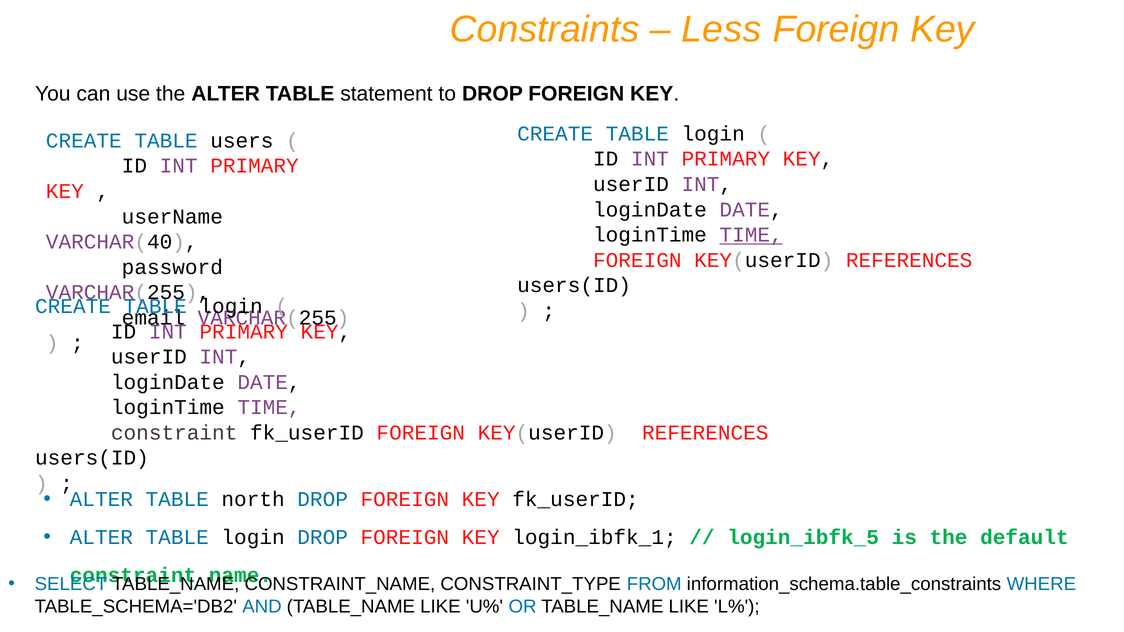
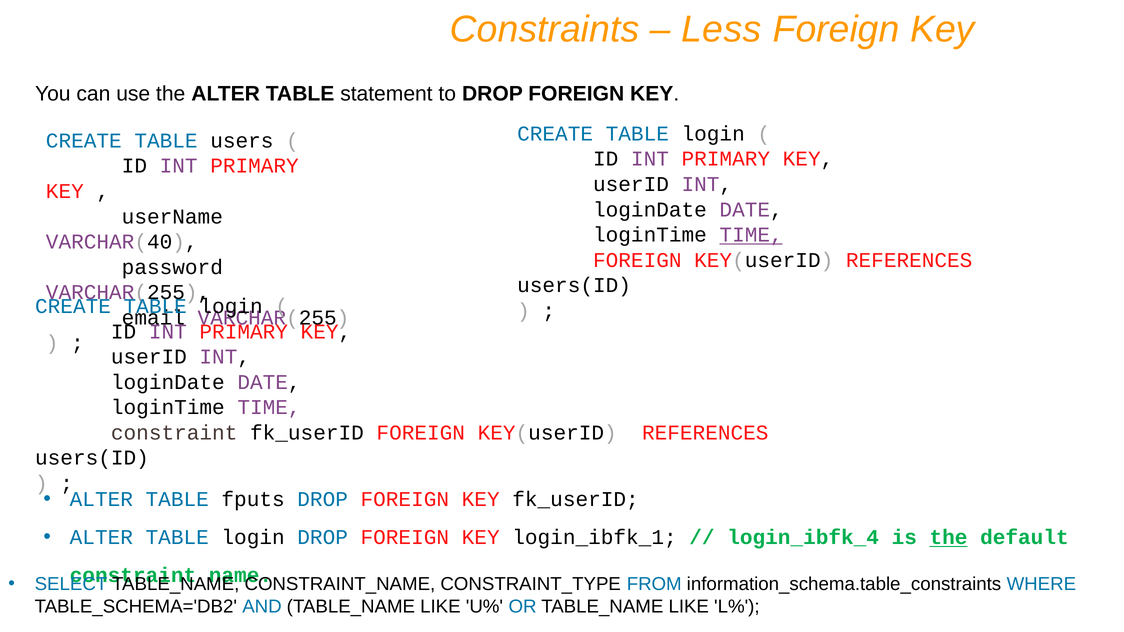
north: north -> fputs (253, 500)
login_ibfk_5: login_ibfk_5 -> login_ibfk_4 (803, 538)
the underline: none -> present (949, 538)
